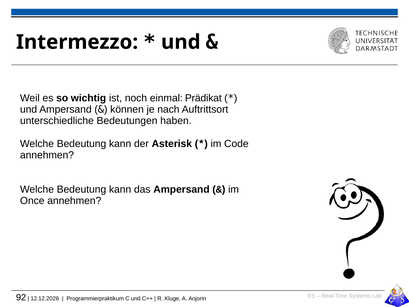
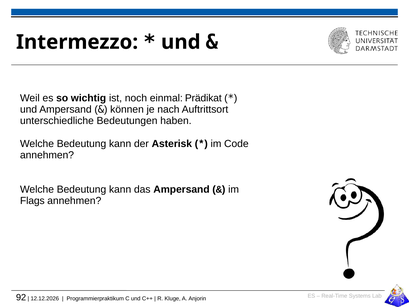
Once: Once -> Flags (32, 201)
